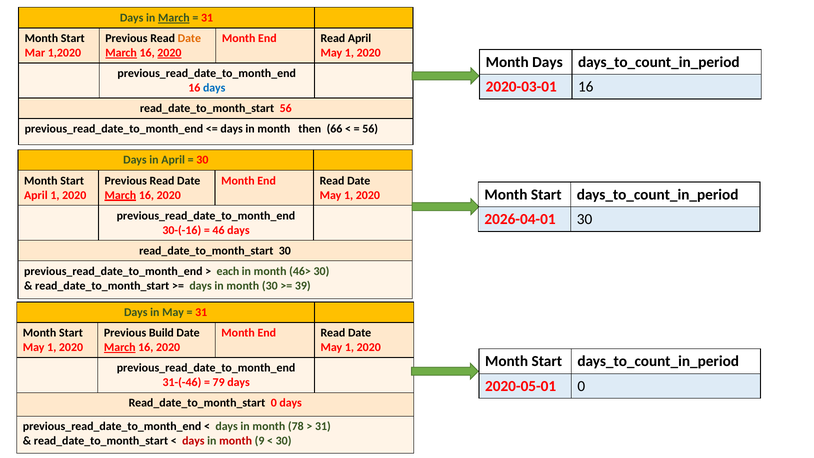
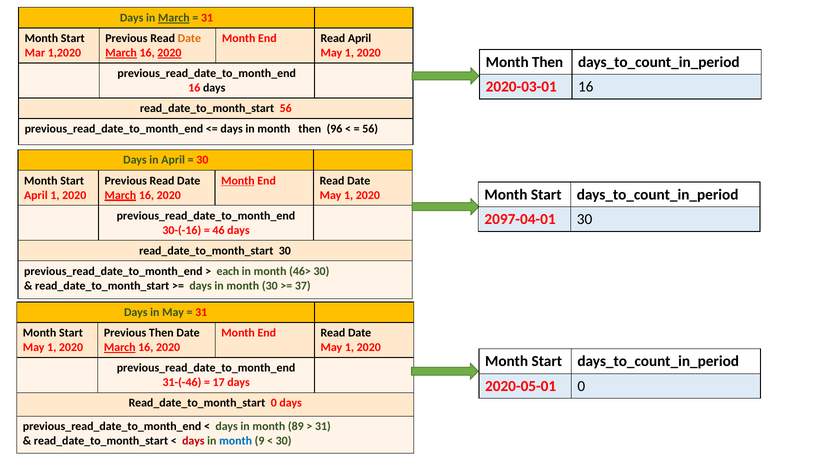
Days: Days -> Then (548, 62)
days colour: blue -> black (214, 88)
66: 66 -> 96 (335, 129)
Month underline: none -> present (238, 181)
2026-04-01: 2026-04-01 -> 2097-04-01 (520, 219)
39: 39 -> 37 (303, 286)
Previous Build: Build -> Then (161, 333)
79: 79 -> 17 (219, 382)
78: 78 -> 89 (296, 426)
month colour: red -> blue (236, 441)
